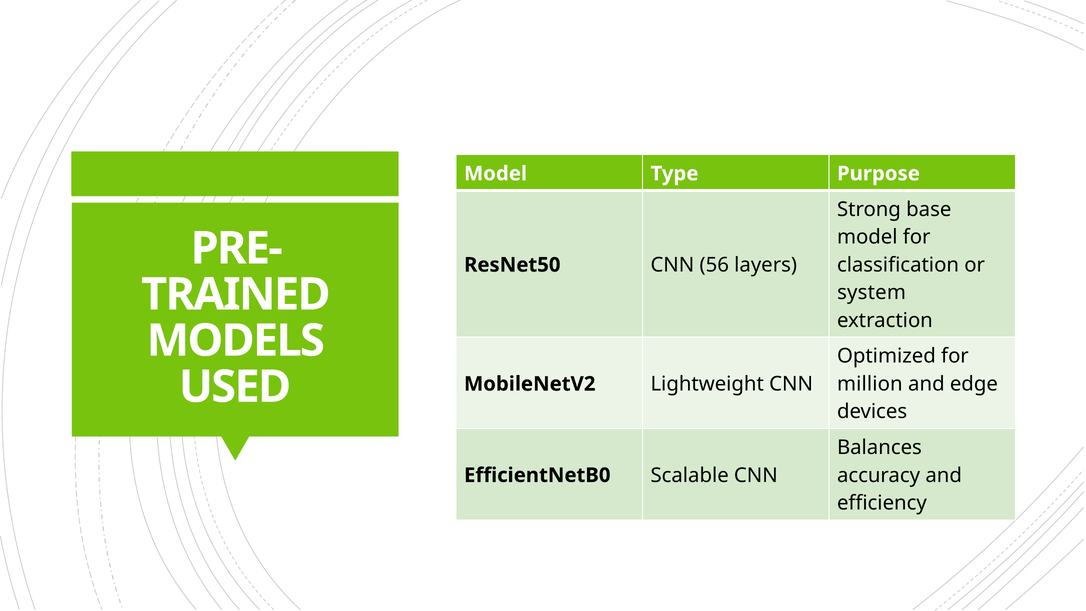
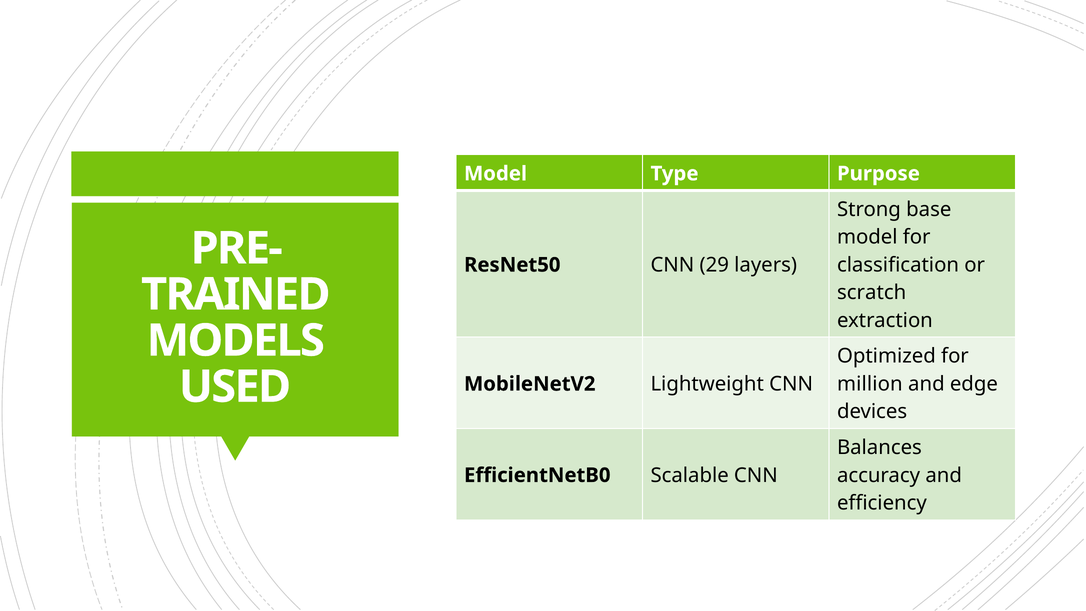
56: 56 -> 29 (714, 265)
system: system -> scratch (872, 293)
